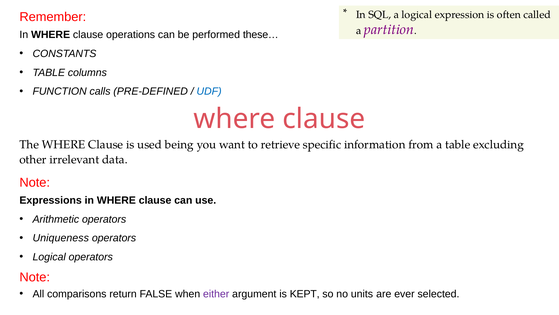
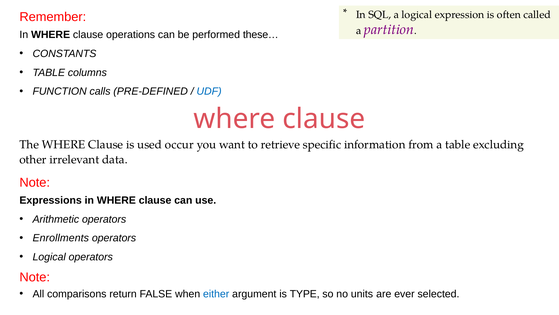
being: being -> occur (179, 144)
Uniqueness: Uniqueness -> Enrollments (61, 238)
either colour: purple -> blue (216, 293)
KEPT: KEPT -> TYPE (305, 293)
